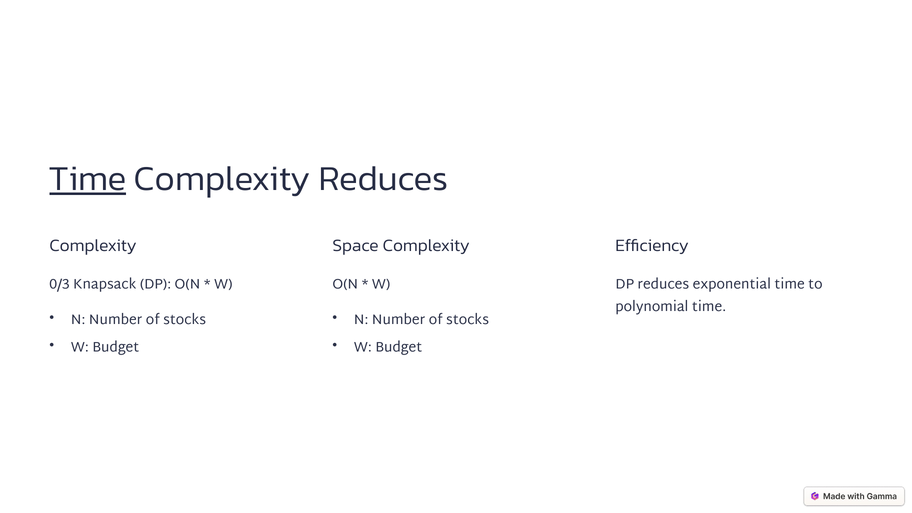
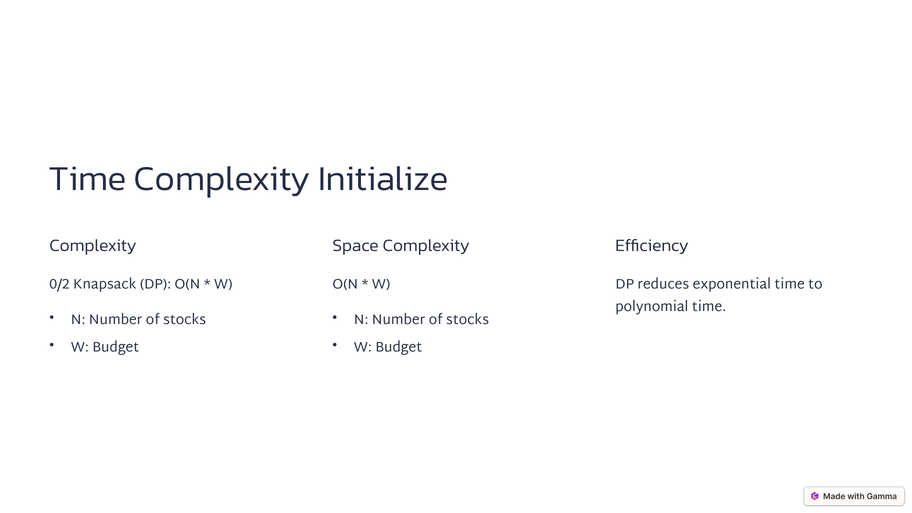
Time underline: present -> none (88, 179)
Complexity Reduces: Reduces -> Initialize (383, 179)
0/3: 0/3 -> 0/2 (60, 284)
